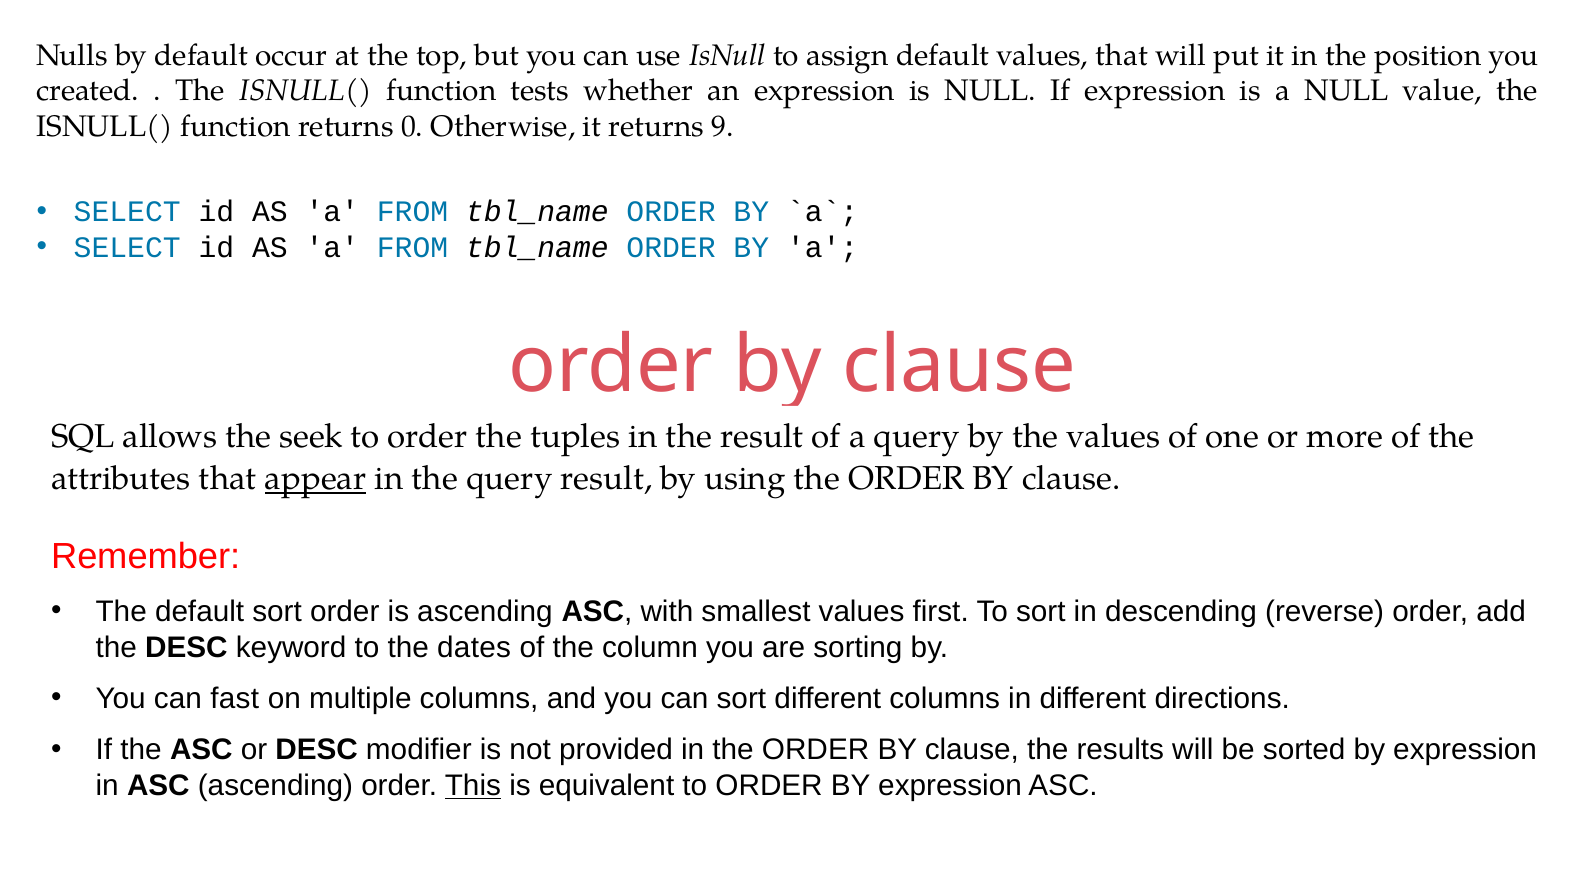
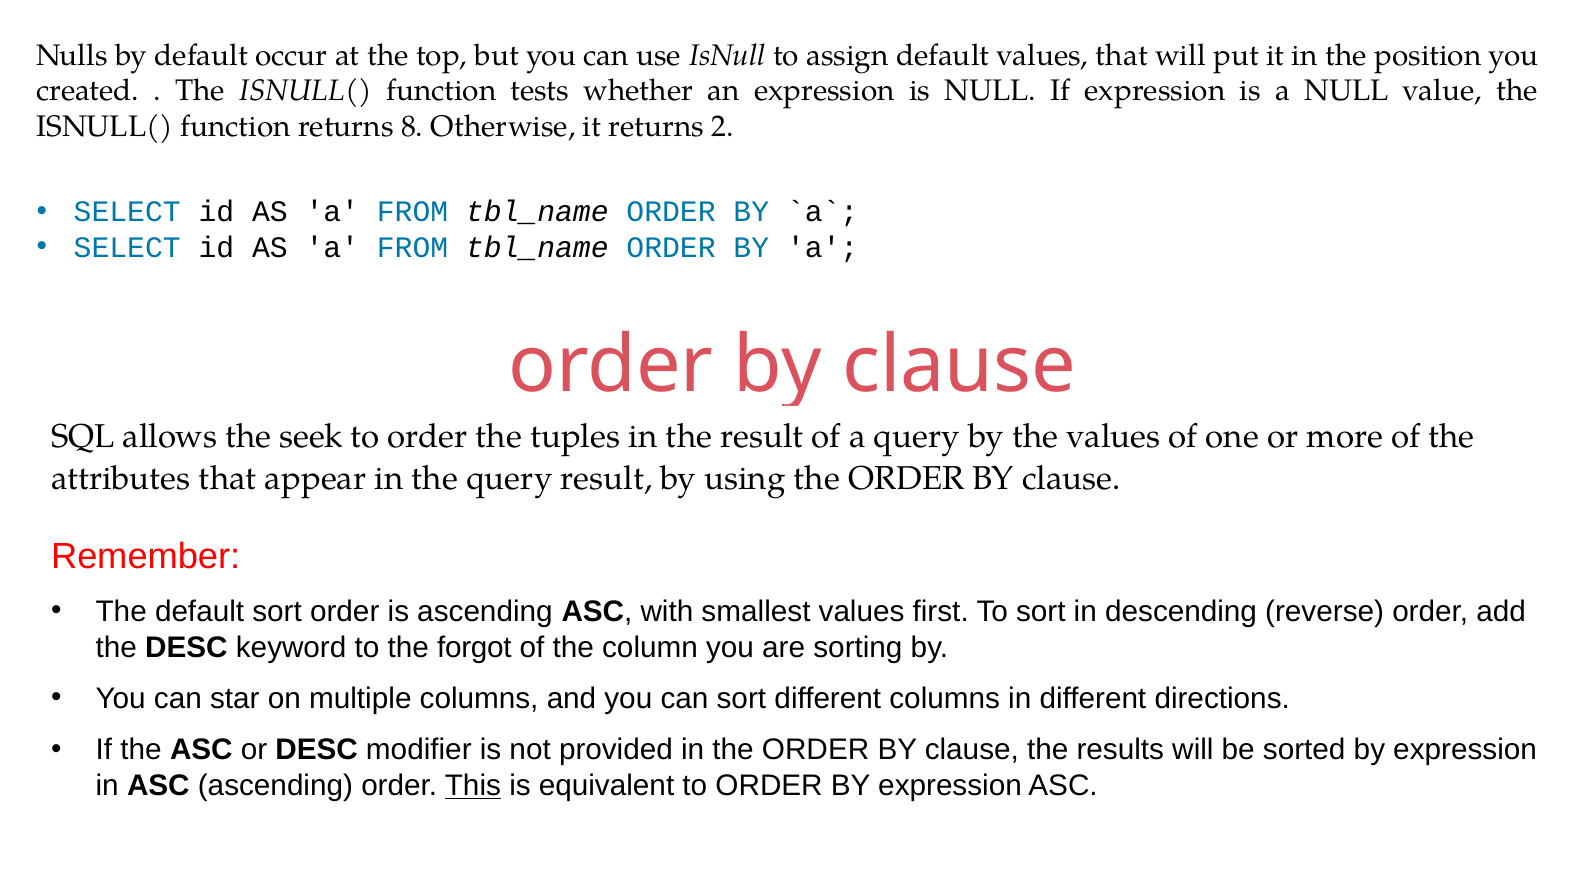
0: 0 -> 8 (412, 127)
9: 9 -> 2 (723, 127)
appear underline: present -> none (316, 479)
dates: dates -> forgot (474, 648)
fast: fast -> star (235, 699)
